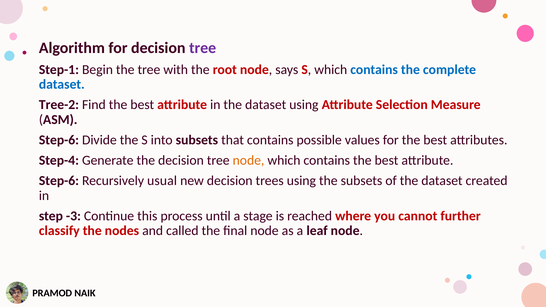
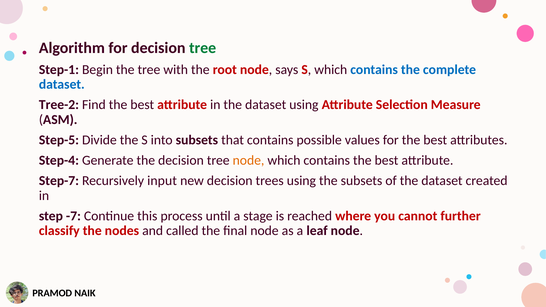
tree colour: purple -> green (203, 48)
Step-6: Step-6 -> Step-5 (59, 140)
Step-6: Step-6 -> Step-7 (59, 181)
usual: usual -> input (162, 181)
-3: -3 -> -7 (73, 216)
